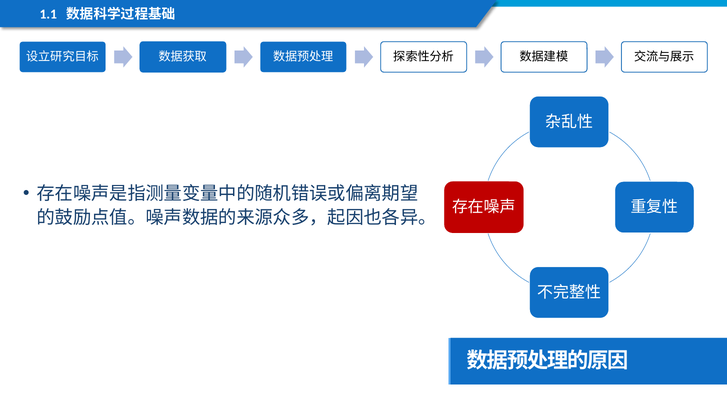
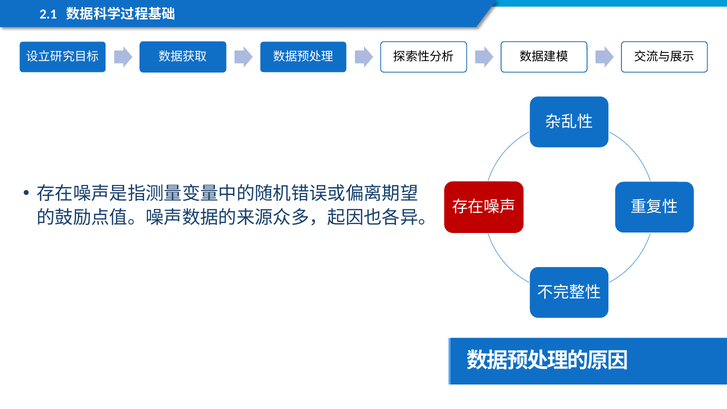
1.1: 1.1 -> 2.1 (48, 14)
